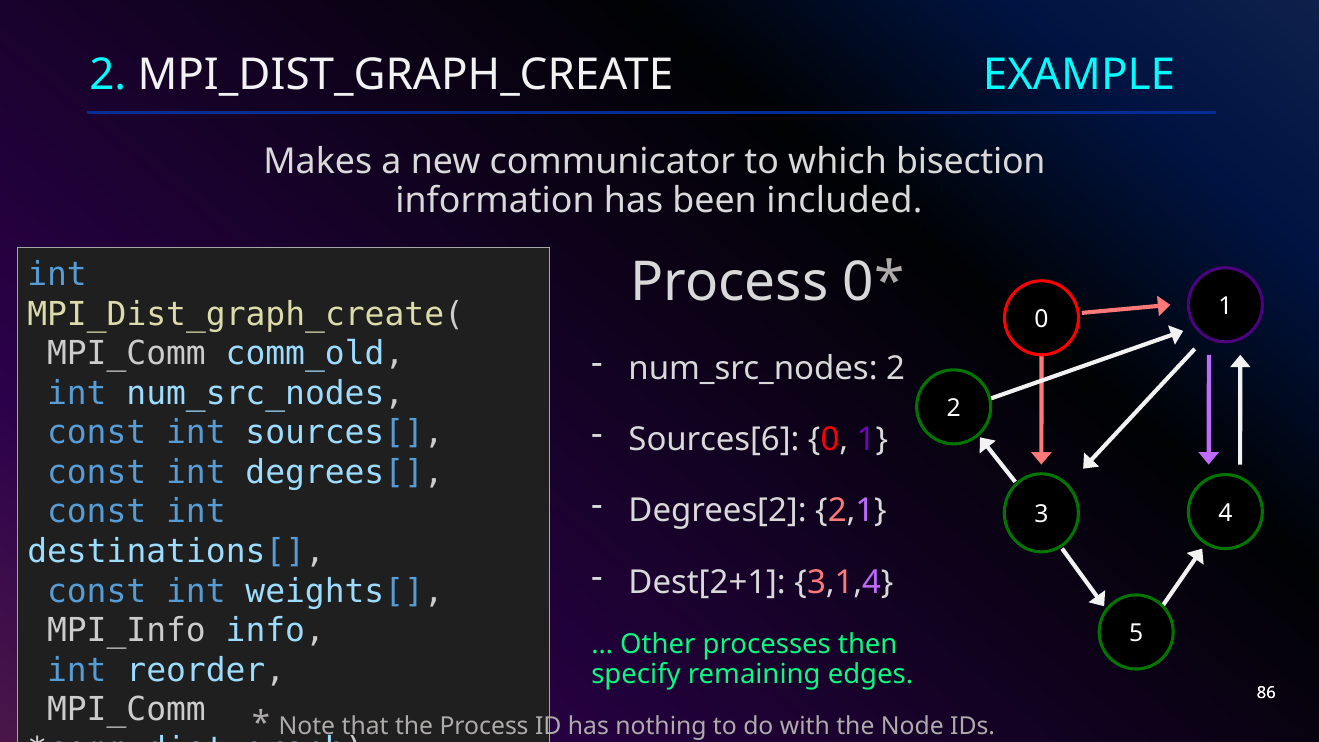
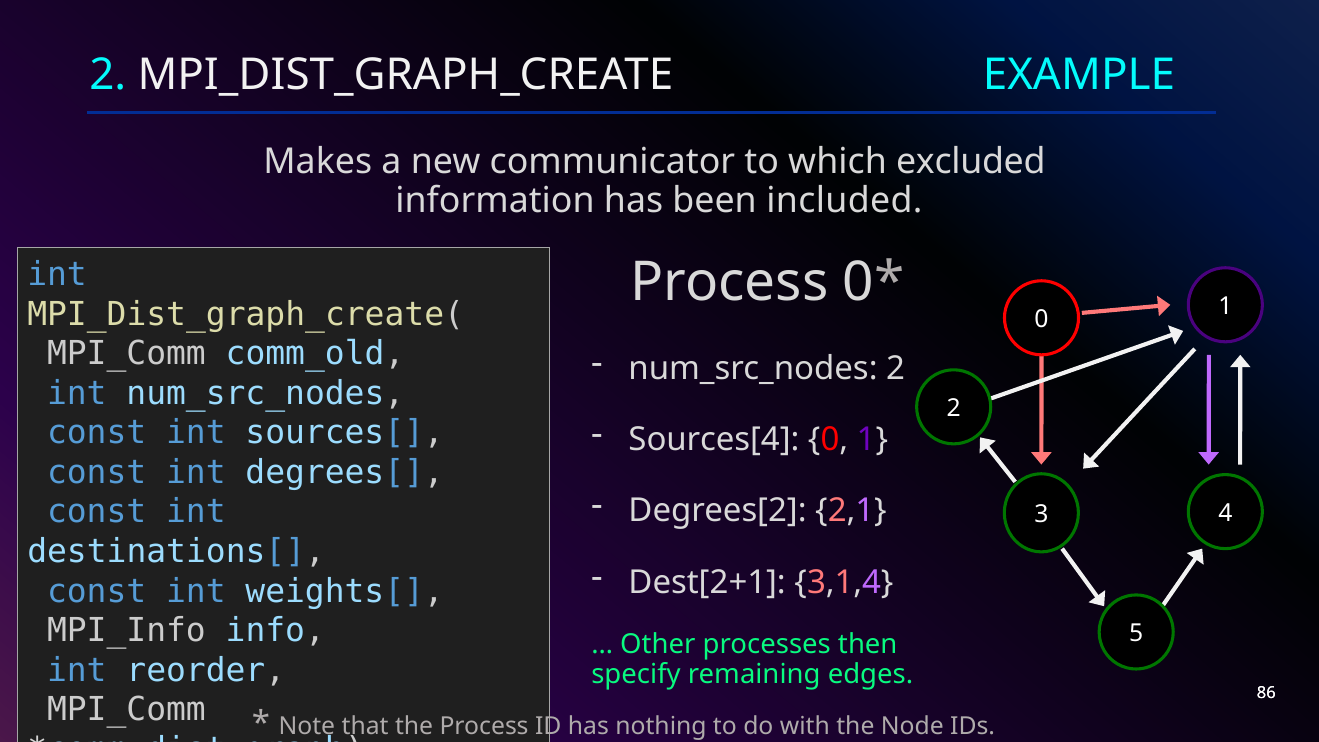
bisection: bisection -> excluded (971, 162)
Sources[6: Sources[6 -> Sources[4 (714, 440)
